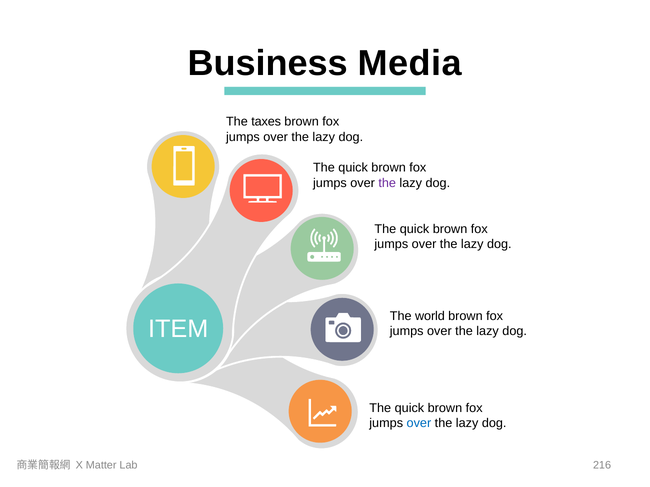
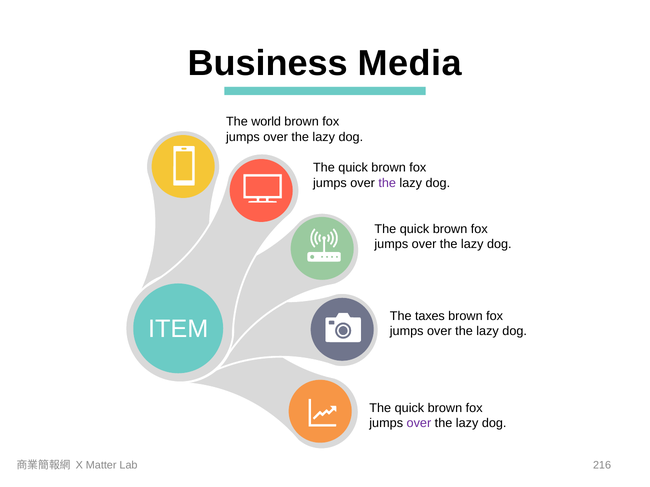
taxes: taxes -> world (266, 122)
world: world -> taxes (430, 316)
over colour: blue -> purple (419, 424)
